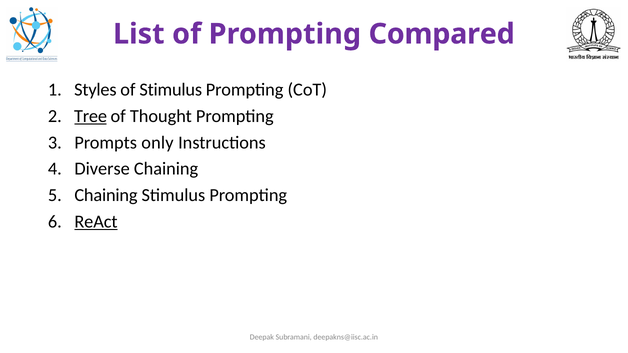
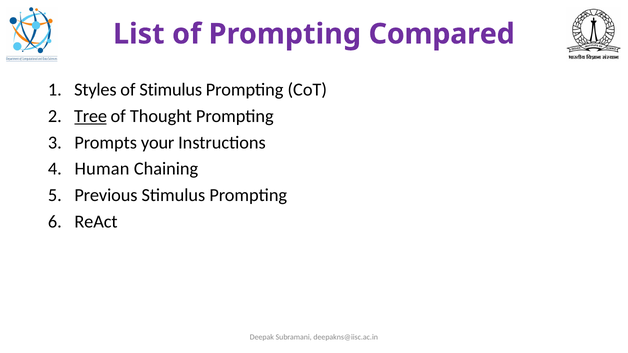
only: only -> your (158, 143)
Diverse: Diverse -> Human (102, 169)
Chaining: Chaining -> Previous (106, 195)
ReAct underline: present -> none (96, 222)
